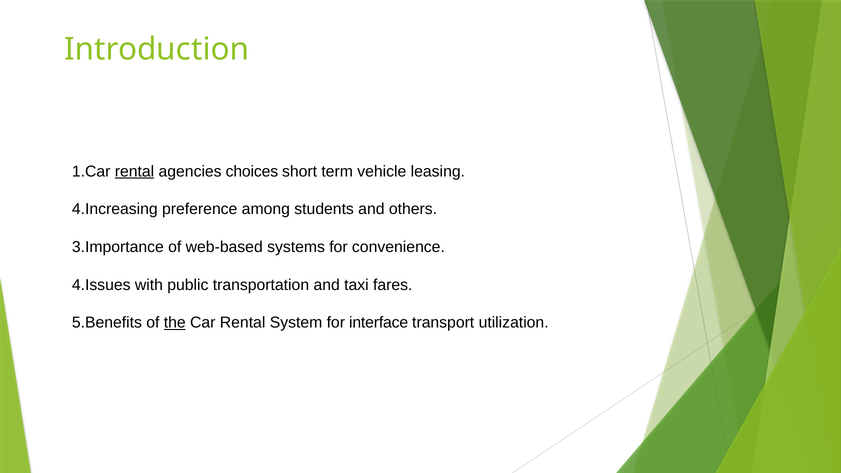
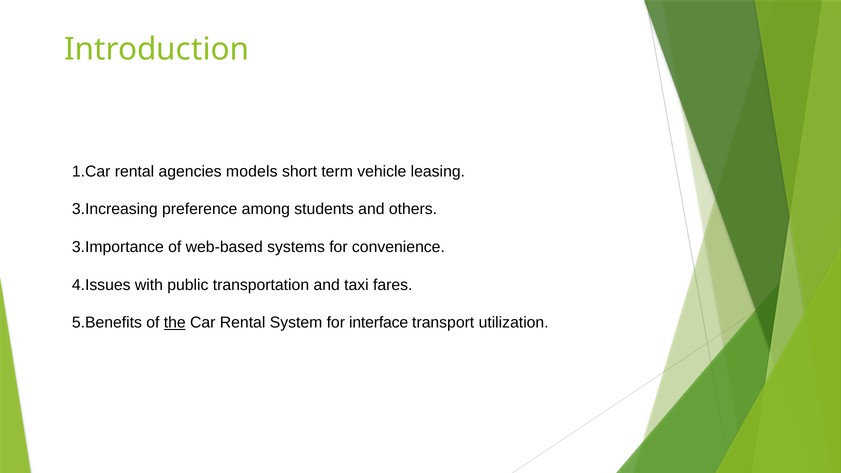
rental underline: present -> none (134, 171)
choices: choices -> models (252, 171)
4.Increasing: 4.Increasing -> 3.Increasing (115, 209)
